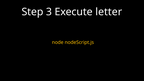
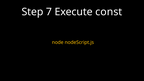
3: 3 -> 7 (49, 12)
letter: letter -> const (109, 12)
